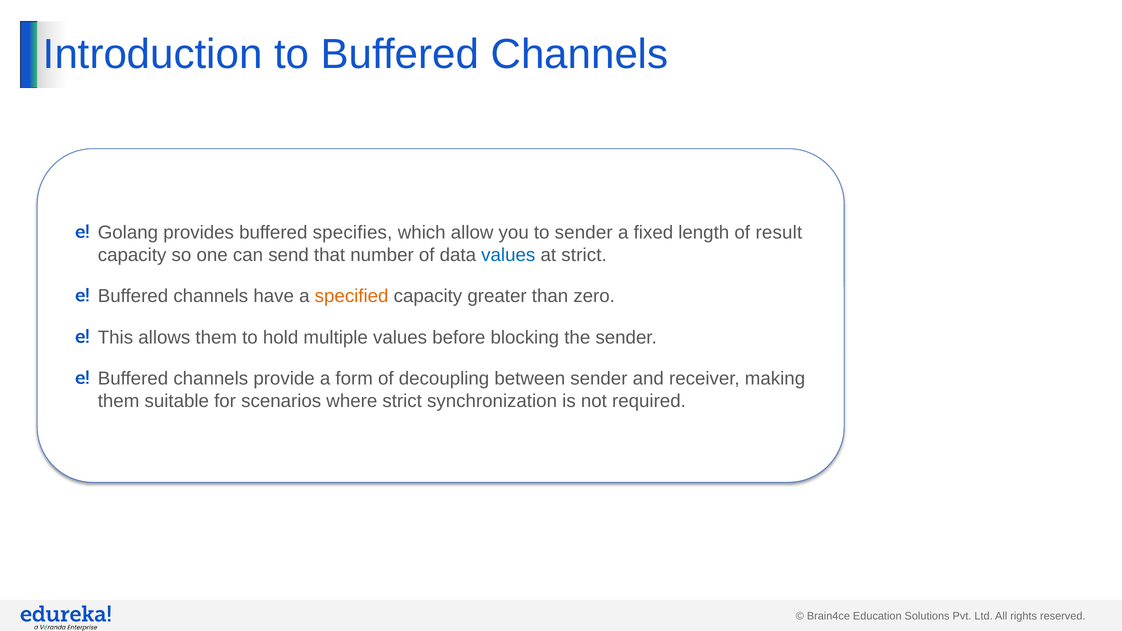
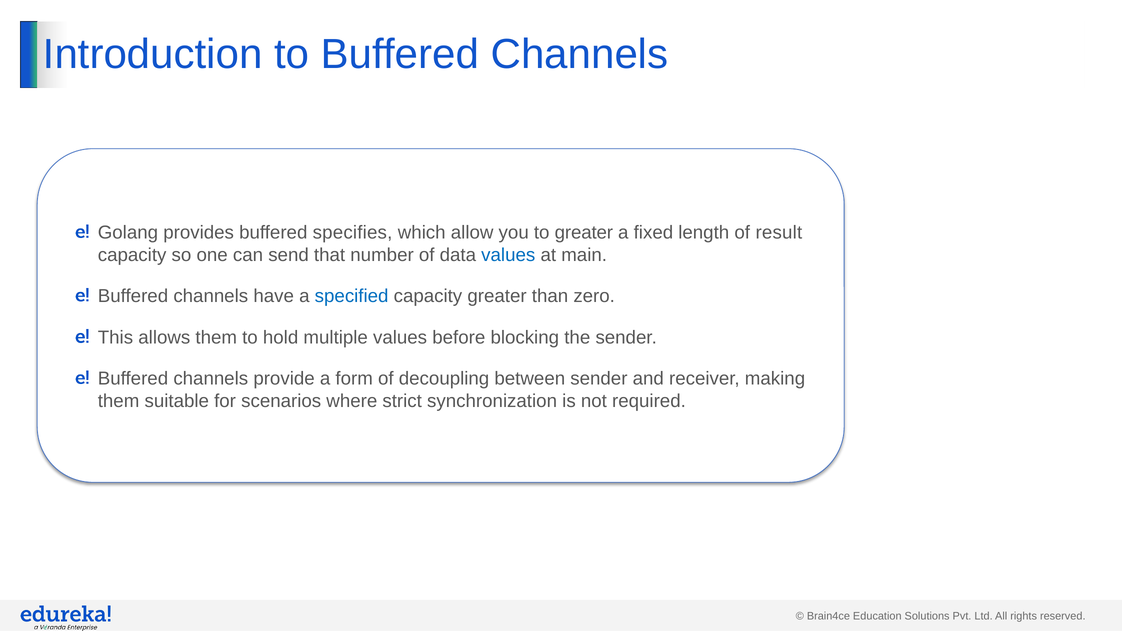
to sender: sender -> greater (584, 233)
at strict: strict -> main (584, 255)
specified colour: orange -> blue (352, 296)
